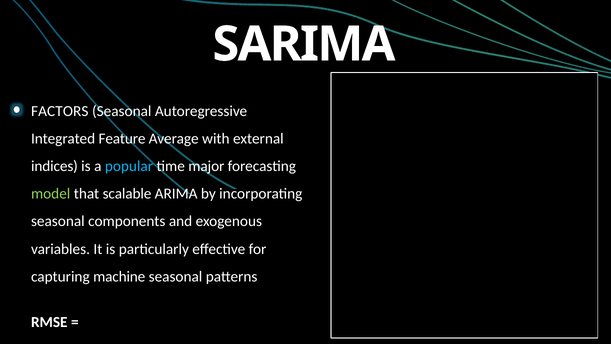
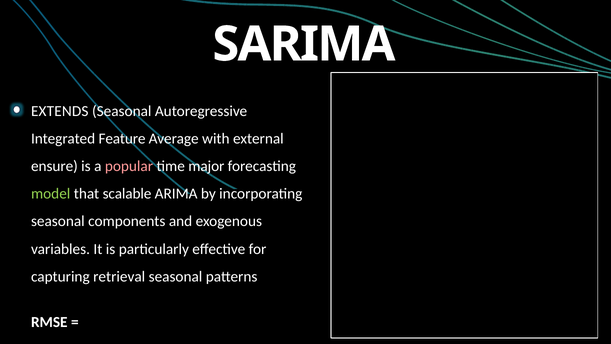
FACTORS: FACTORS -> EXTENDS (60, 111)
indices: indices -> ensure (54, 166)
popular colour: light blue -> pink (129, 166)
machine: machine -> retrieval (119, 276)
